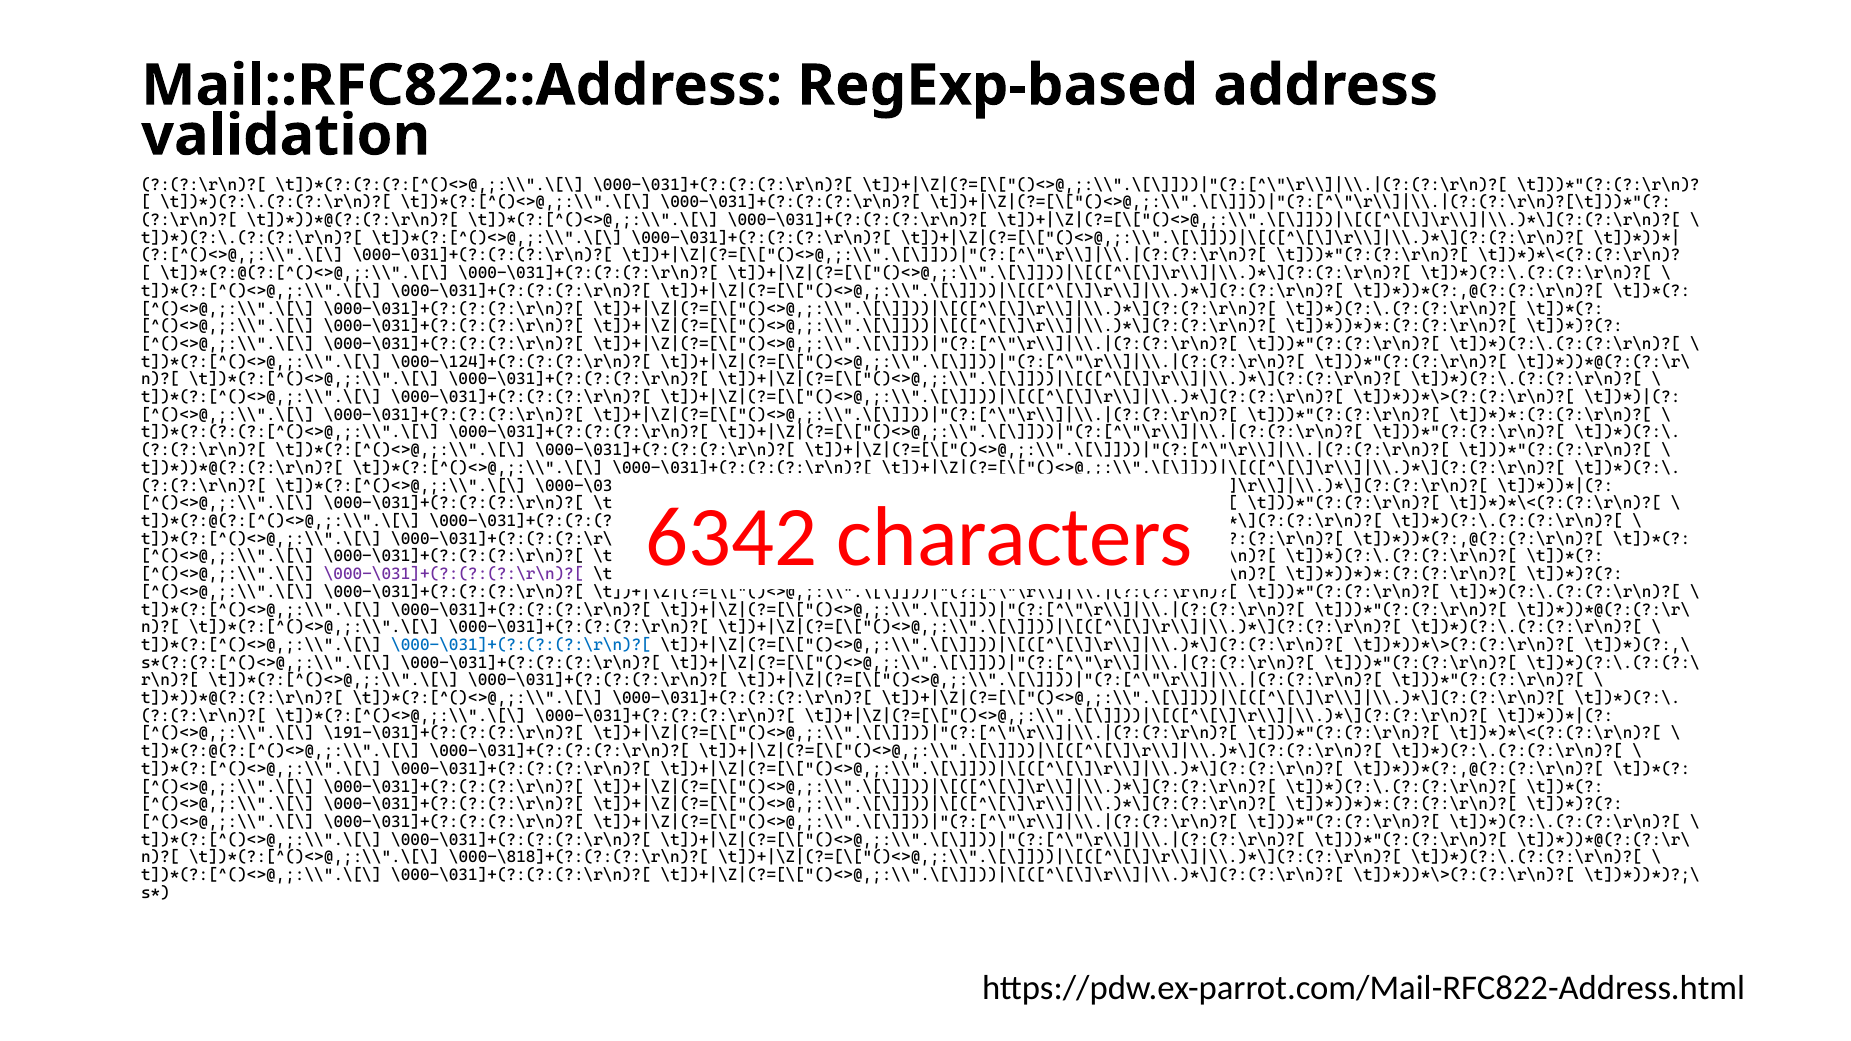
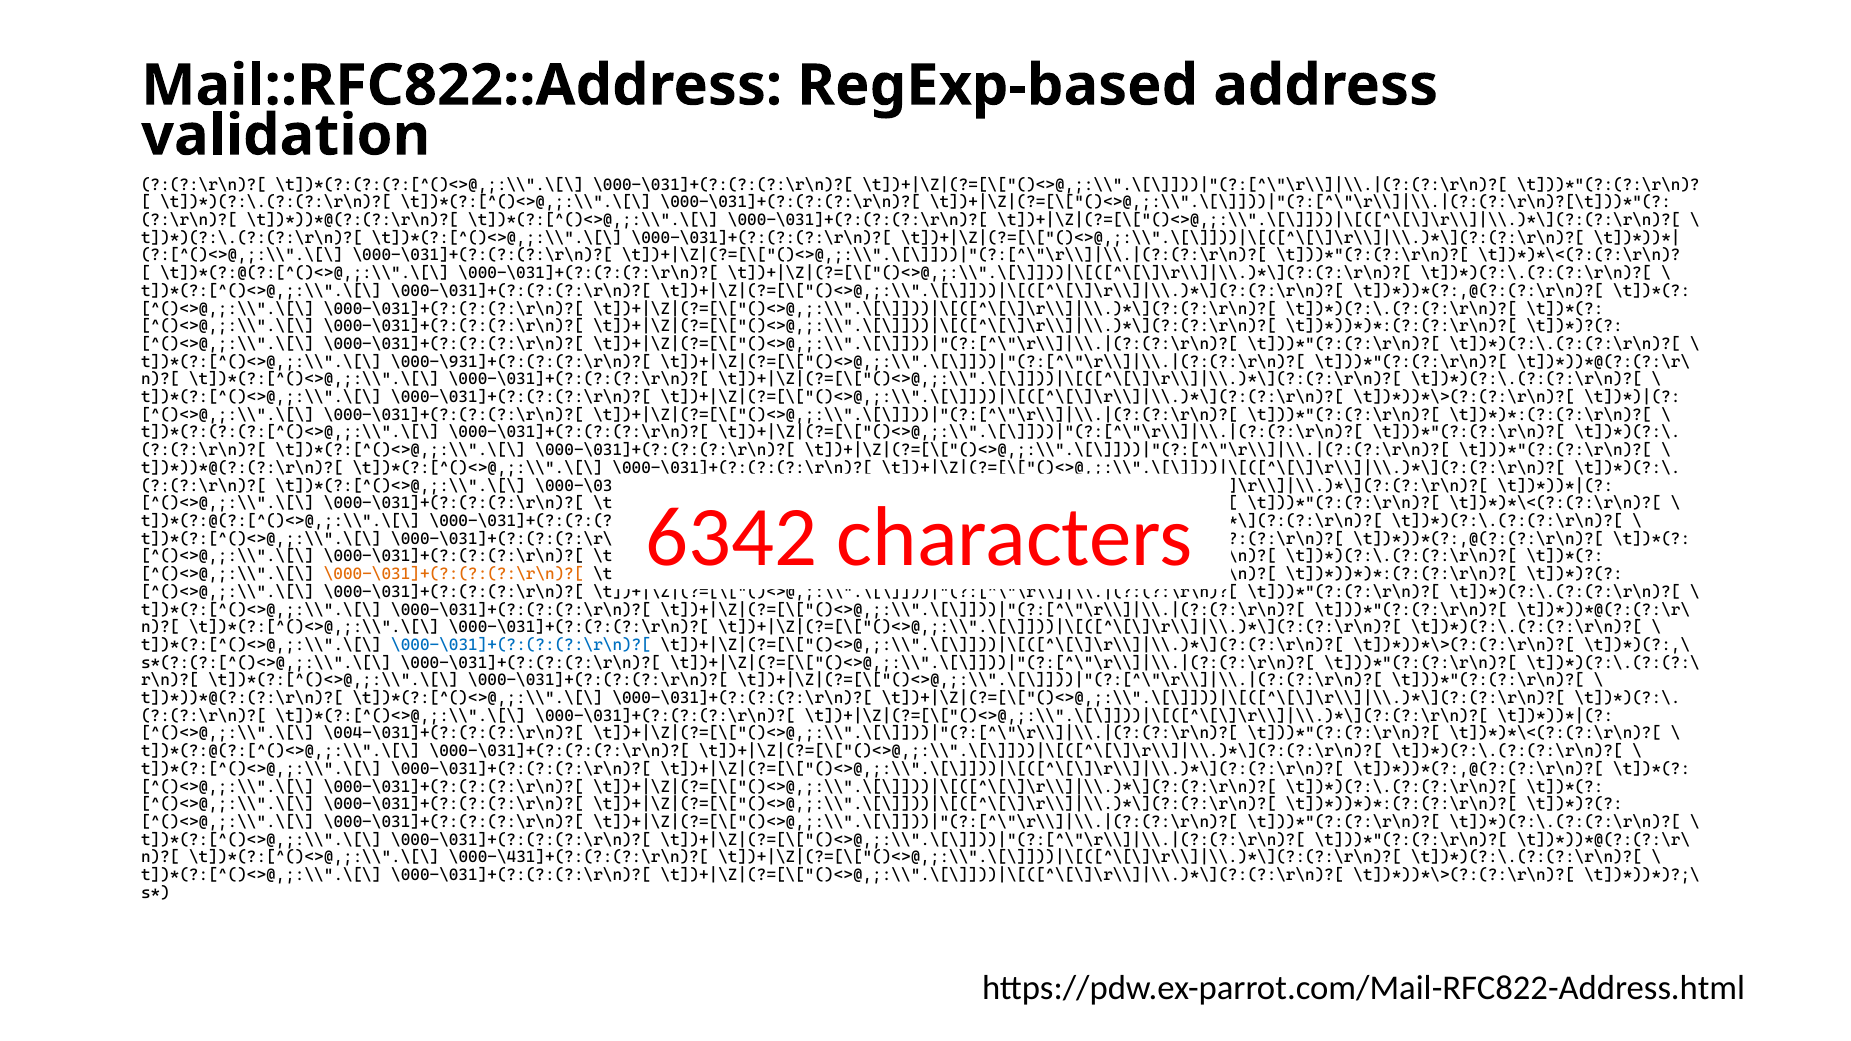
\000-\124]+(?:(?:(?:\r\n)?[: \000-\124]+(?:(?:(?:\r\n)?[ -> \000-\931]+(?:(?:(?:\r\n)?[ (521, 362)
\000-\031]+(?:(?:(?:\r\n)?[ colour: purple -> orange (454, 574)
\191-\031]+(?:(?:(?:\r\n)?[: \191-\031]+(?:(?:(?:\r\n)?[ -> \004-\031]+(?:(?:(?:\r\n)?[ (454, 734)
\000-\818]+(?:(?:(?:\r\n)?[: \000-\818]+(?:(?:(?:\r\n)?[ -> \000-\431]+(?:(?:(?:\r\n)?[ (579, 858)
